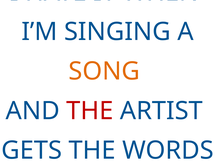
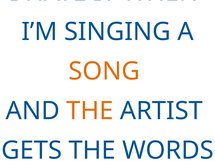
THE colour: red -> orange (90, 111)
